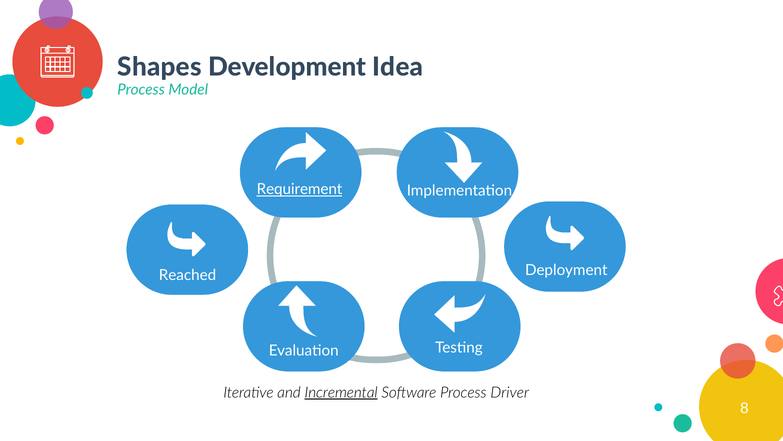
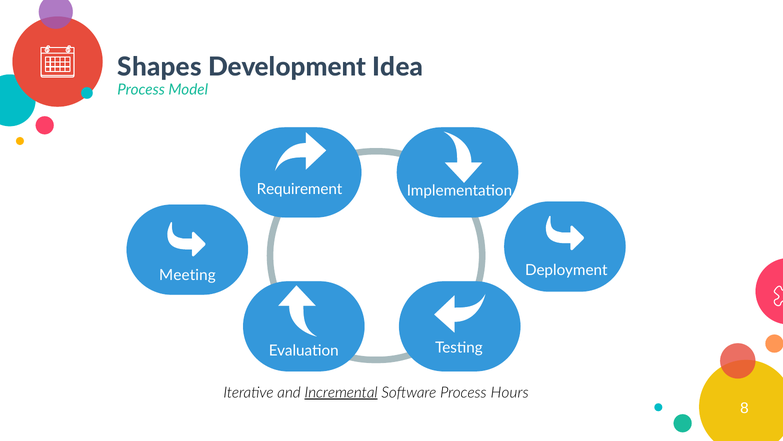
Requirement underline: present -> none (299, 189)
Reached: Reached -> Meeting (187, 275)
Driver: Driver -> Hours (510, 392)
